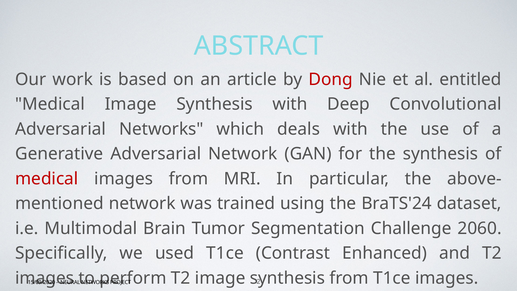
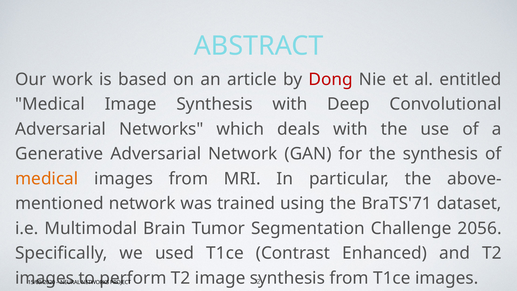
medical colour: red -> orange (47, 179)
BraTS'24: BraTS'24 -> BraTS'71 (397, 203)
2060: 2060 -> 2056 (480, 228)
